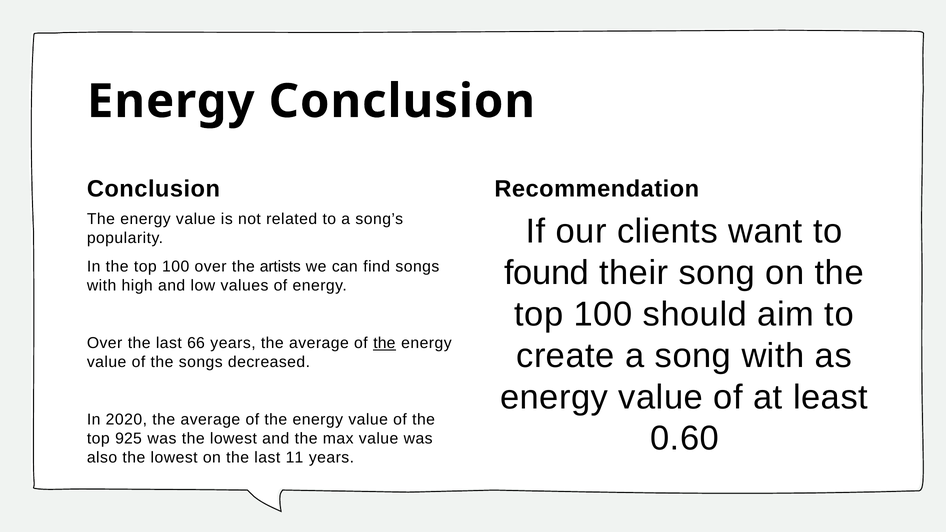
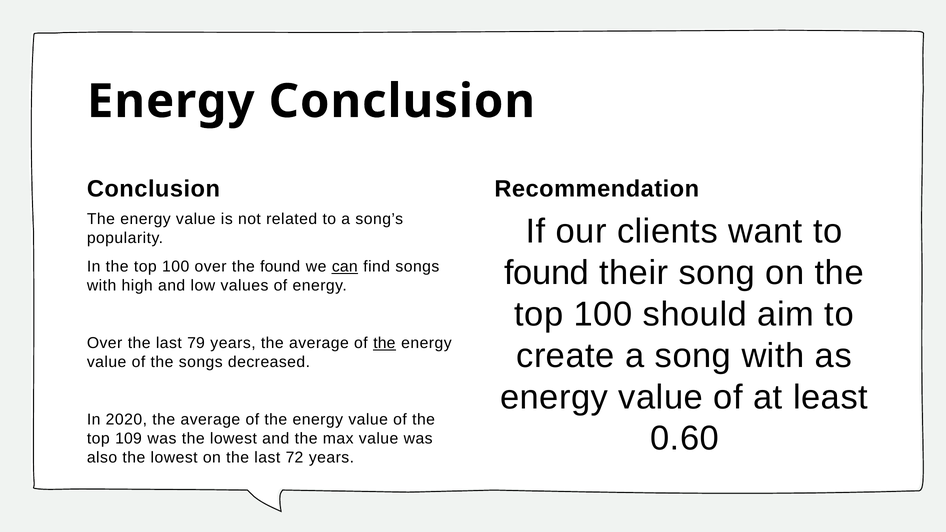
the artists: artists -> found (280, 267)
can underline: none -> present (345, 267)
66: 66 -> 79 (196, 343)
925: 925 -> 109 (129, 439)
11: 11 -> 72 (295, 458)
